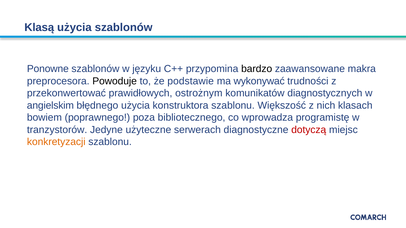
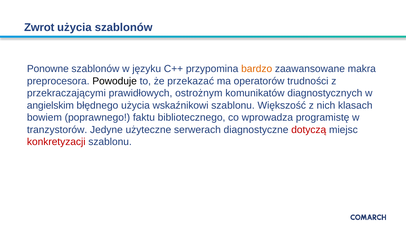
Klasą: Klasą -> Zwrot (39, 28)
bardzo colour: black -> orange (257, 69)
podstawie: podstawie -> przekazać (191, 81)
wykonywać: wykonywać -> operatorów (259, 81)
przekonwertować: przekonwertować -> przekraczającymi (66, 93)
konstruktora: konstruktora -> wskaźnikowi (181, 106)
poza: poza -> faktu (144, 118)
konkretyzacji colour: orange -> red (56, 142)
